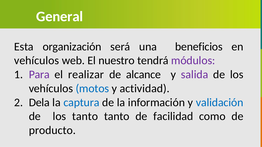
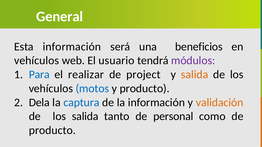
Esta organización: organización -> información (72, 47)
nuestro: nuestro -> usuario (117, 61)
Para colour: purple -> blue (39, 75)
alcance: alcance -> project (143, 75)
salida colour: purple -> orange (195, 75)
y actividad: actividad -> producto (145, 89)
validación colour: blue -> orange (220, 103)
los tanto: tanto -> salida (85, 117)
facilidad: facilidad -> personal (173, 117)
